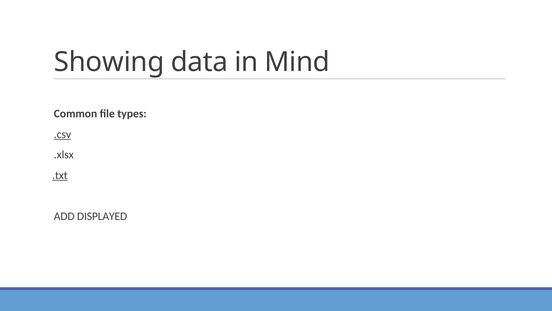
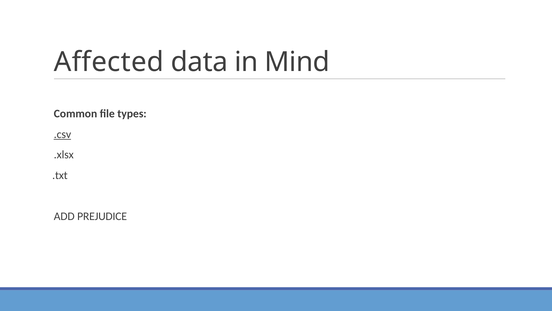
Showing: Showing -> Affected (109, 62)
.txt underline: present -> none (60, 175)
DISPLAYED: DISPLAYED -> PREJUDICE (102, 216)
